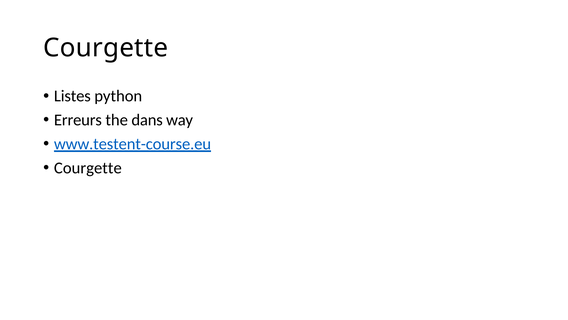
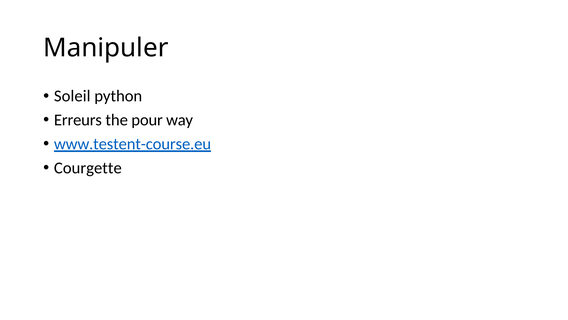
Courgette: Courgette -> Manipuler (106, 48)
Listes: Listes -> Soleil (72, 96)
dans: dans -> pour (147, 120)
